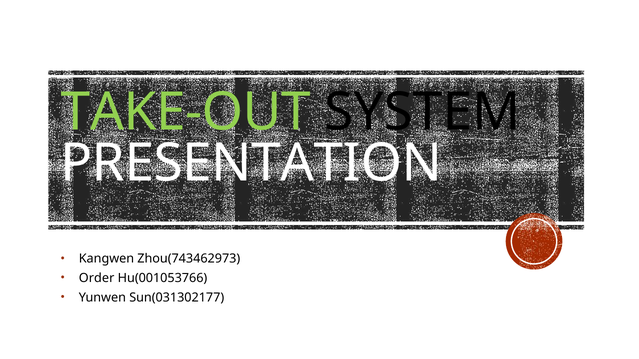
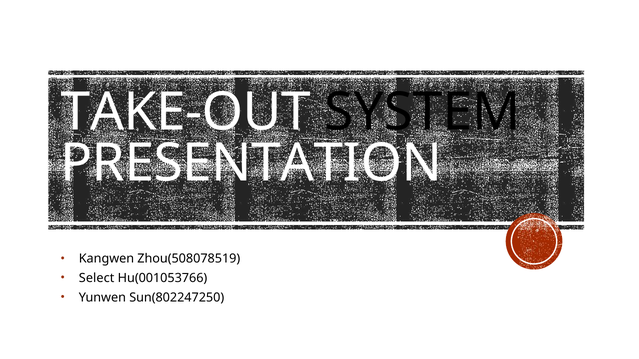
TAKE-OUT colour: light green -> white (186, 112)
Zhou(743462973: Zhou(743462973 -> Zhou(508078519 (189, 259)
Order: Order -> Select (97, 279)
Sun(031302177: Sun(031302177 -> Sun(802247250 (177, 298)
